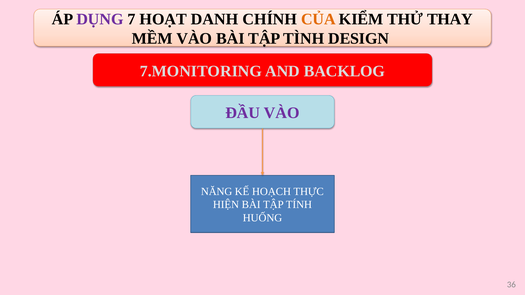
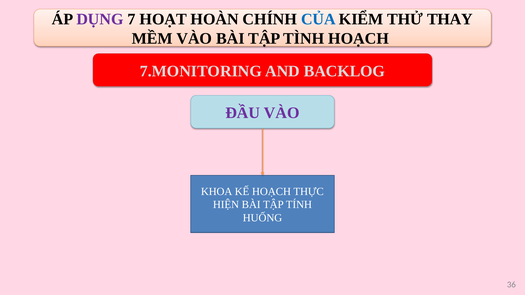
DANH: DANH -> HOÀN (215, 19)
CỦA colour: orange -> blue (318, 19)
TÌNH DESIGN: DESIGN -> HOẠCH (359, 38)
NĂNG: NĂNG -> KHOA (217, 192)
